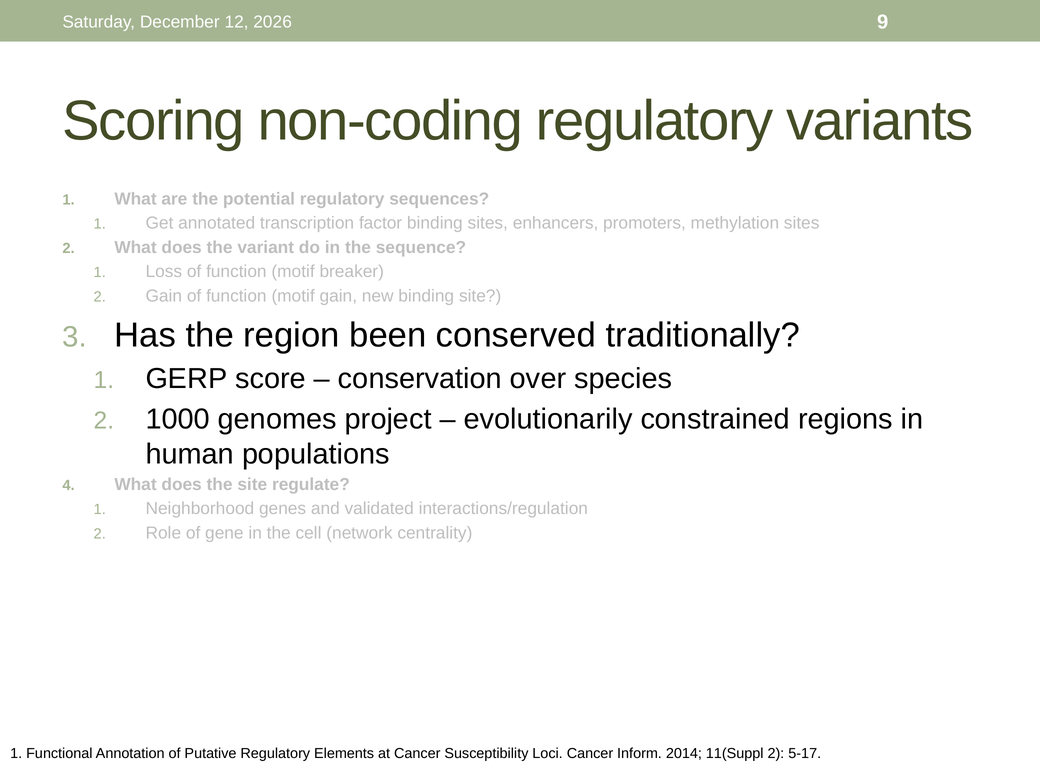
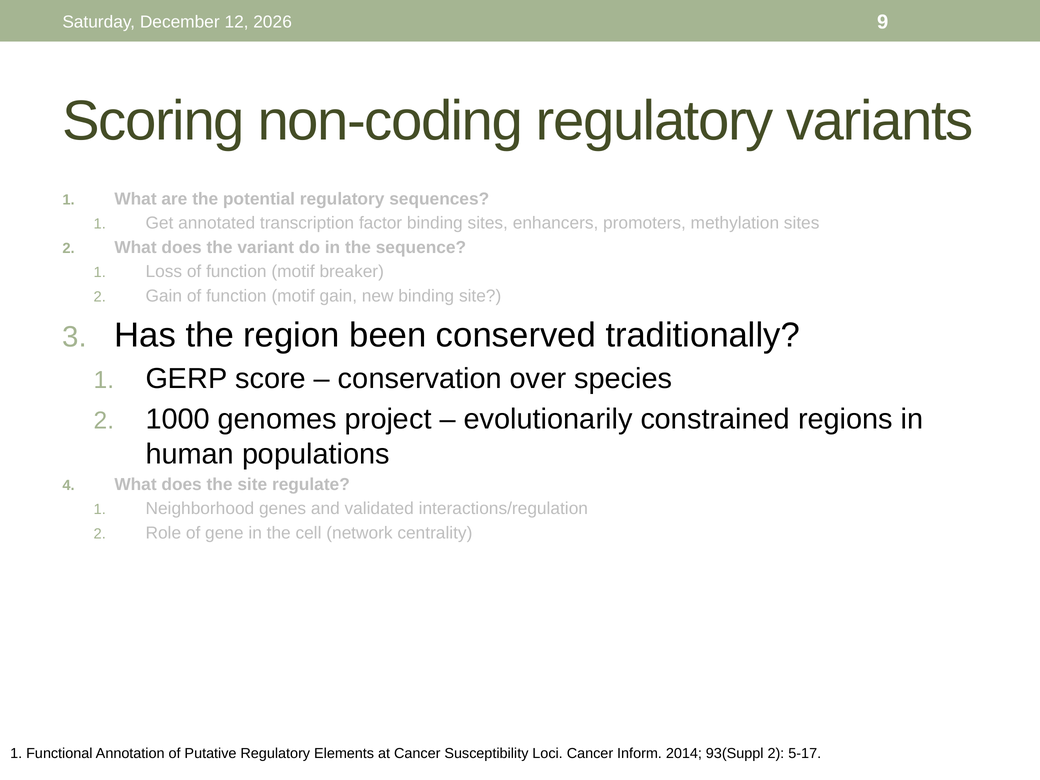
11(Suppl: 11(Suppl -> 93(Suppl (735, 753)
